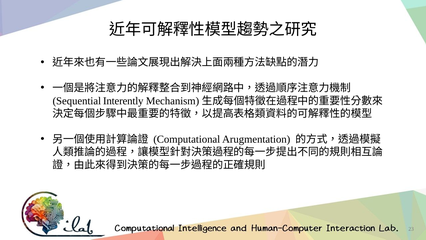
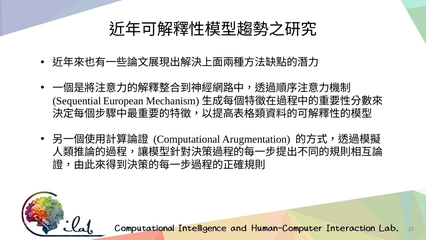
Interently: Interently -> European (123, 101)
